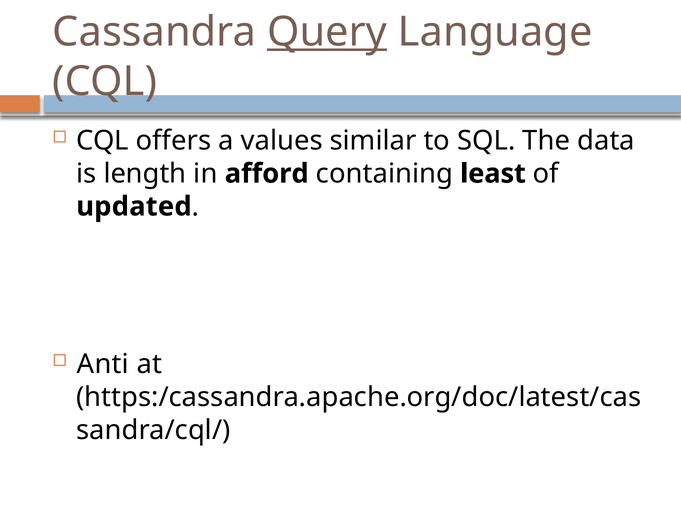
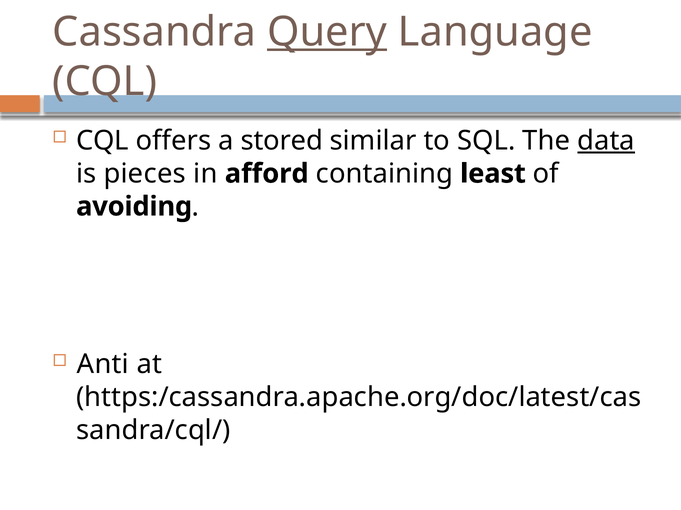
values: values -> stored (282, 141)
data underline: none -> present (606, 141)
length: length -> pieces (145, 174)
updated: updated -> avoiding (134, 207)
